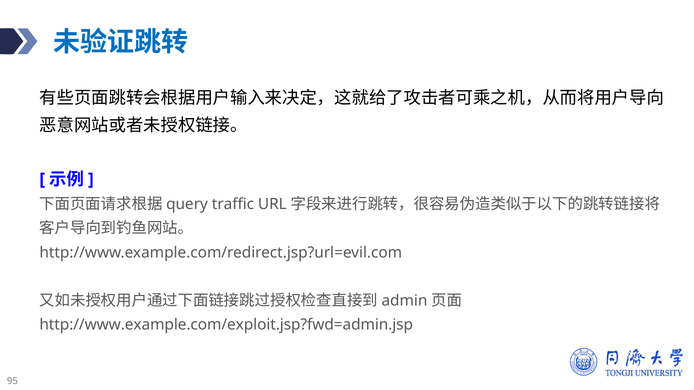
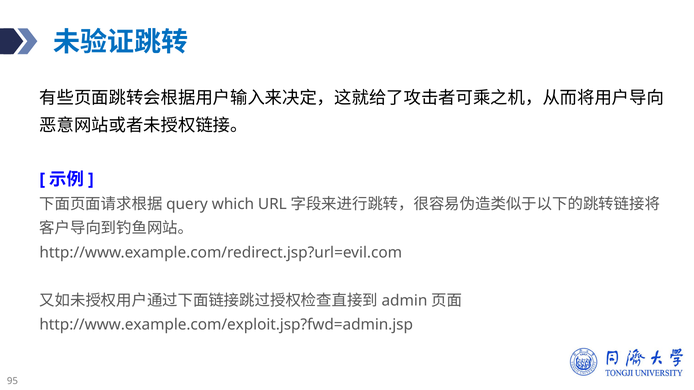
traffic: traffic -> which (233, 205)
